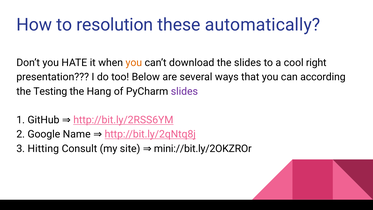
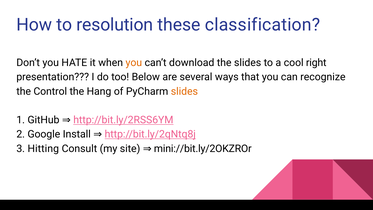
automatically: automatically -> classification (263, 25)
according: according -> recognize (323, 77)
Testing: Testing -> Control (50, 91)
slides colour: purple -> orange (184, 91)
Name: Name -> Install (77, 134)
